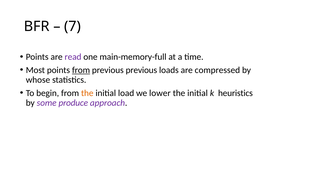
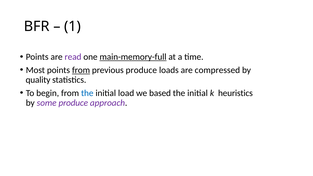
7: 7 -> 1 (73, 26)
main-memory-full underline: none -> present (133, 57)
previous previous: previous -> produce (141, 70)
whose: whose -> quality (38, 80)
the colour: orange -> blue (87, 93)
lower: lower -> based (160, 93)
